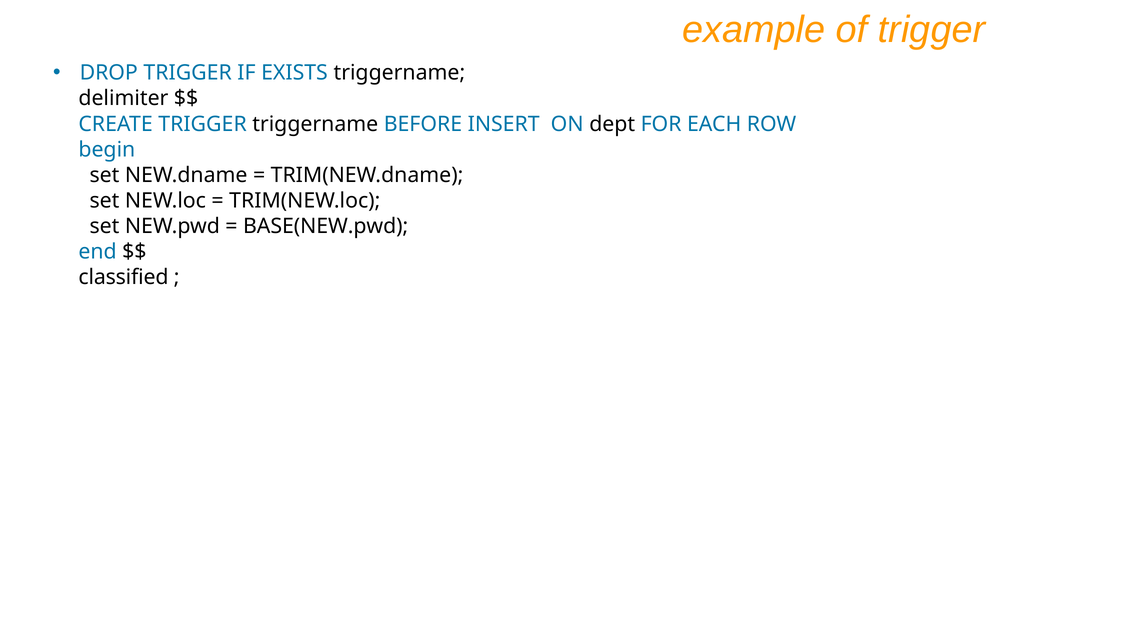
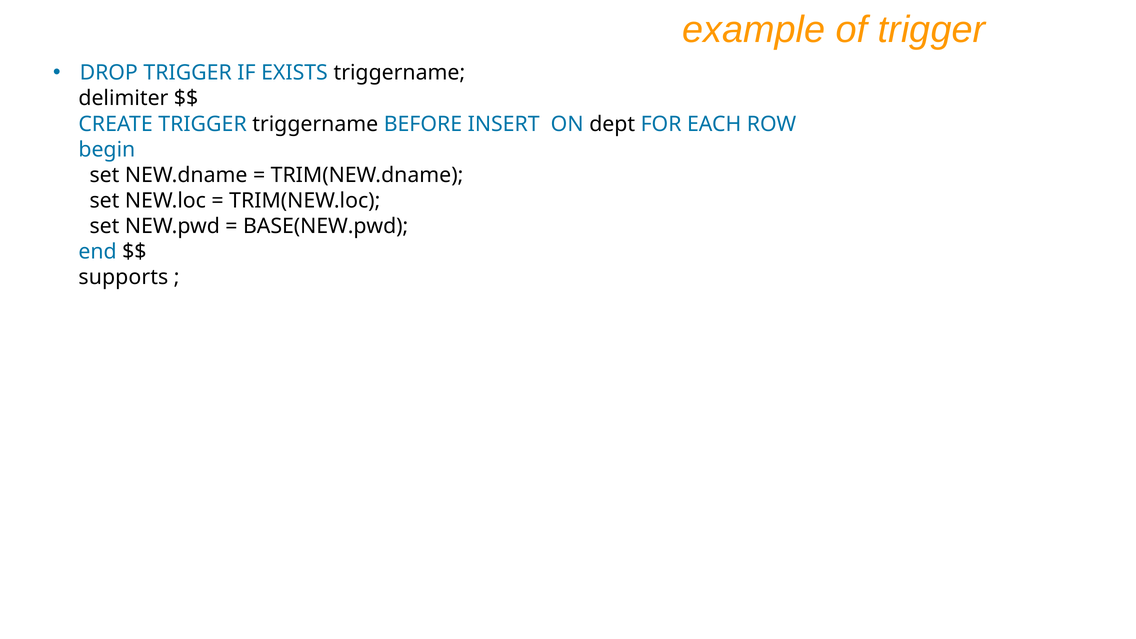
classified: classified -> supports (123, 277)
